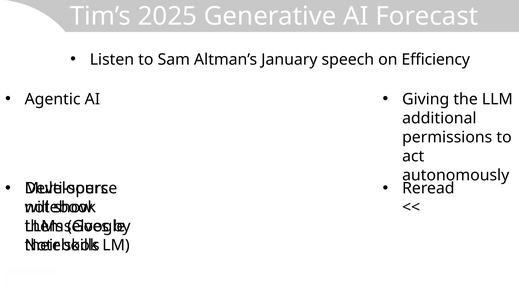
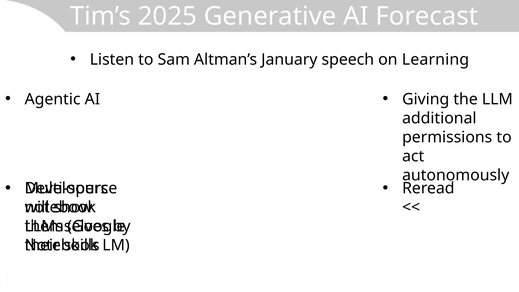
Efficiency: Efficiency -> Learning (436, 59)
